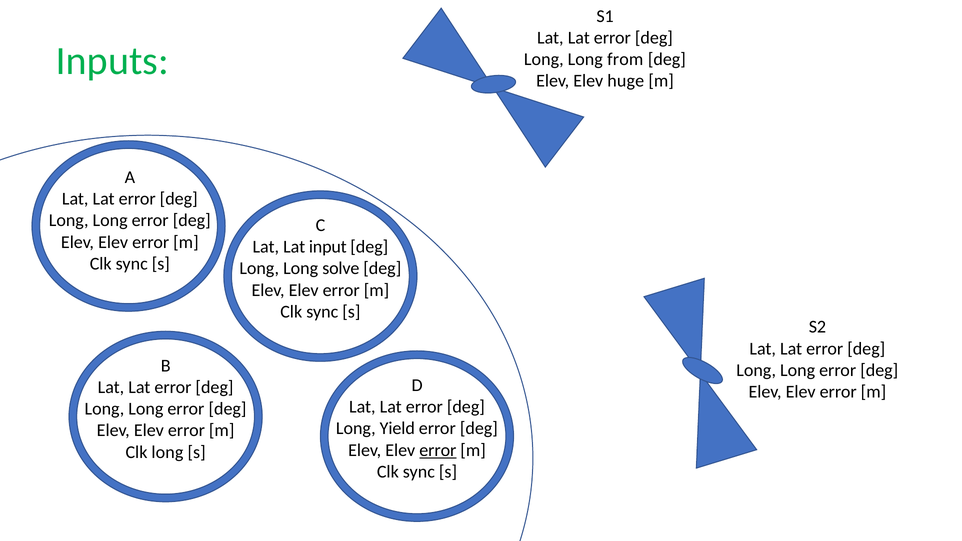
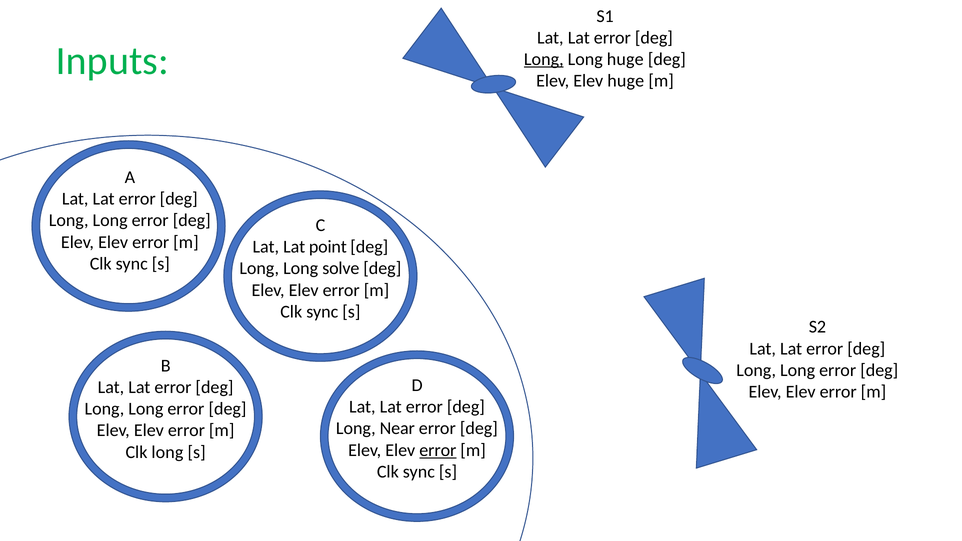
Long underline: none -> present (544, 59)
Long from: from -> huge (625, 59)
input: input -> point (328, 247)
Yield: Yield -> Near (397, 429)
